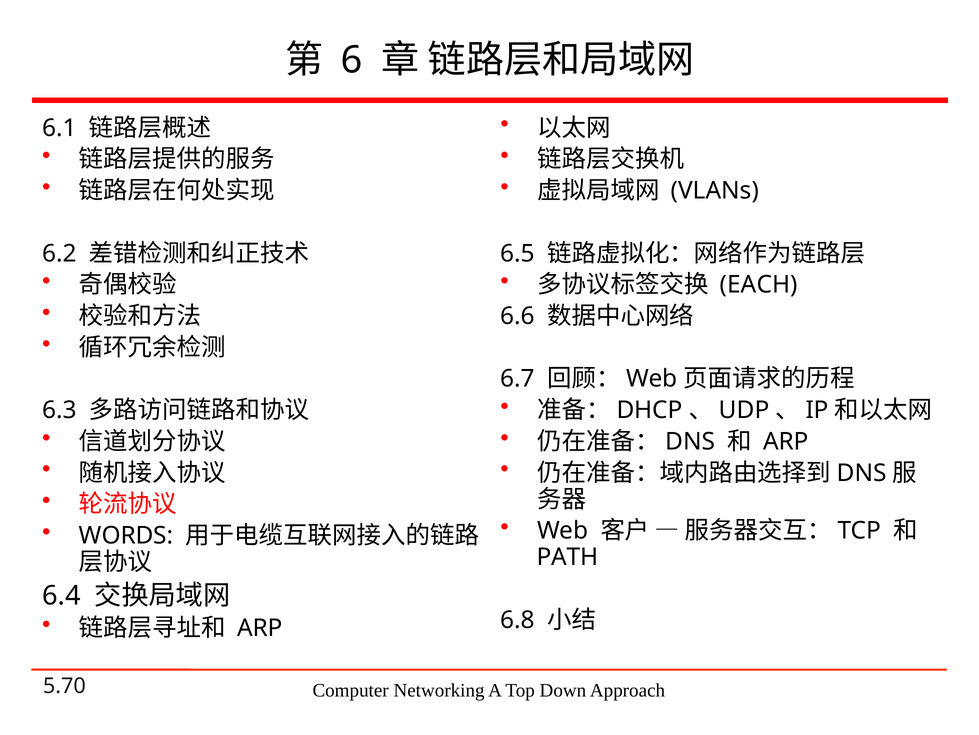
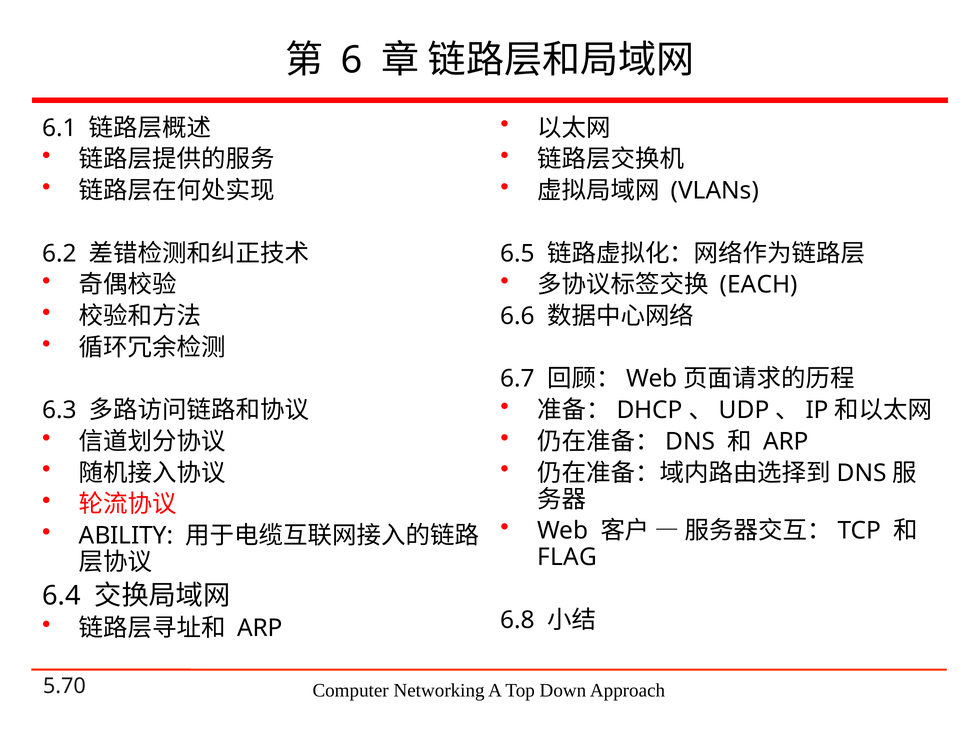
WORDS: WORDS -> ABILITY (126, 535)
PATH: PATH -> FLAG (567, 557)
